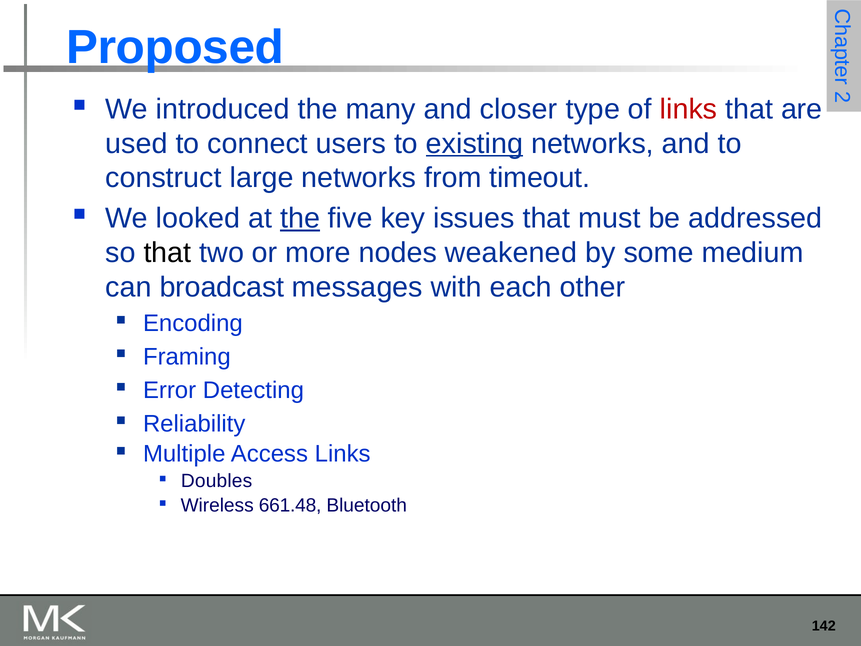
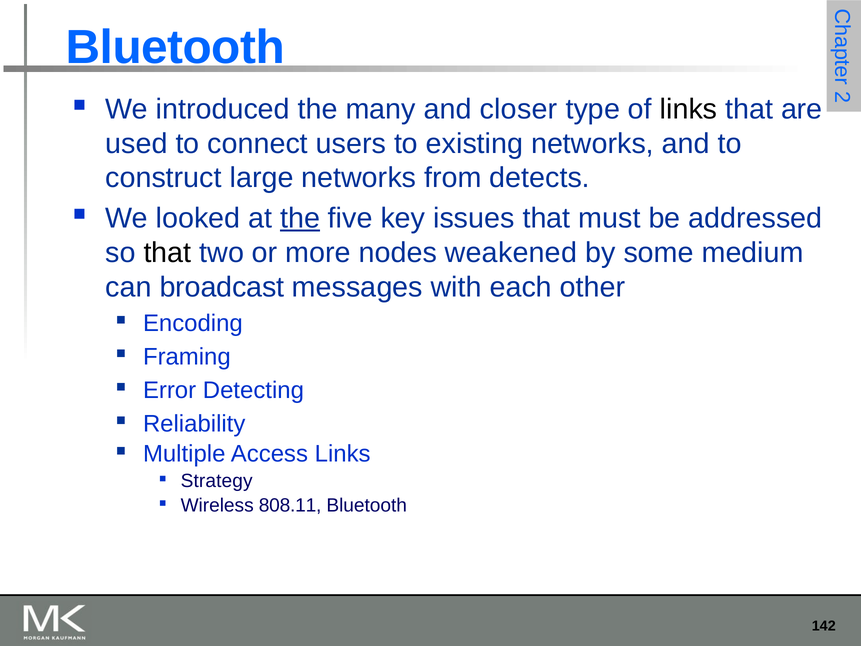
Proposed: Proposed -> Bluetooth (175, 47)
links colour: red -> black (689, 109)
existing underline: present -> none (475, 143)
timeout: timeout -> detects (540, 178)
Doubles: Doubles -> Strategy (217, 481)
661.48: 661.48 -> 808.11 (290, 505)
